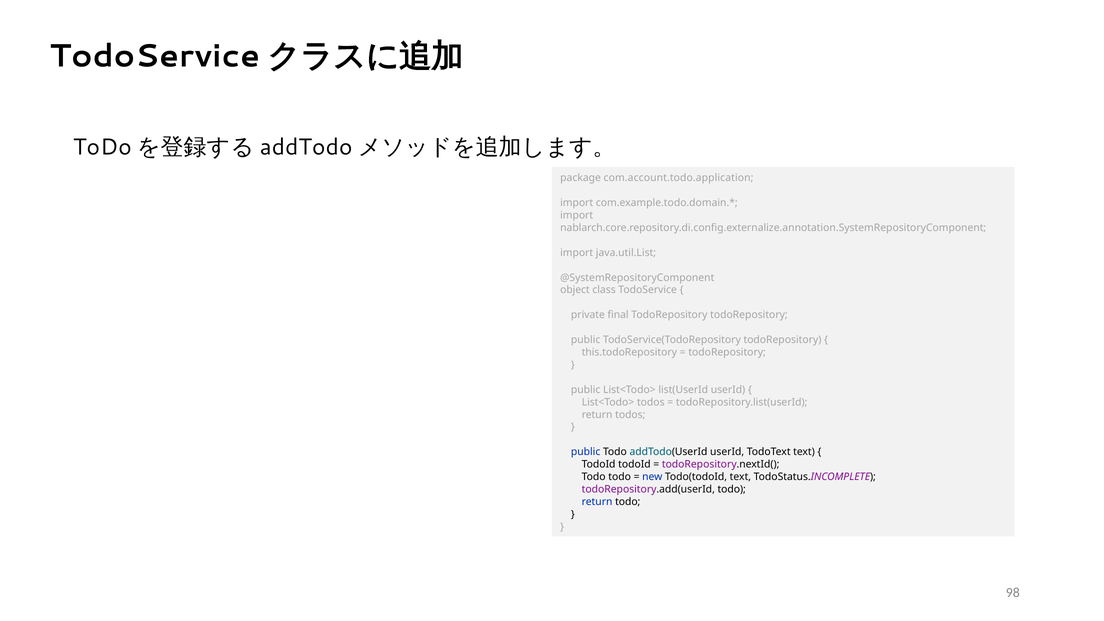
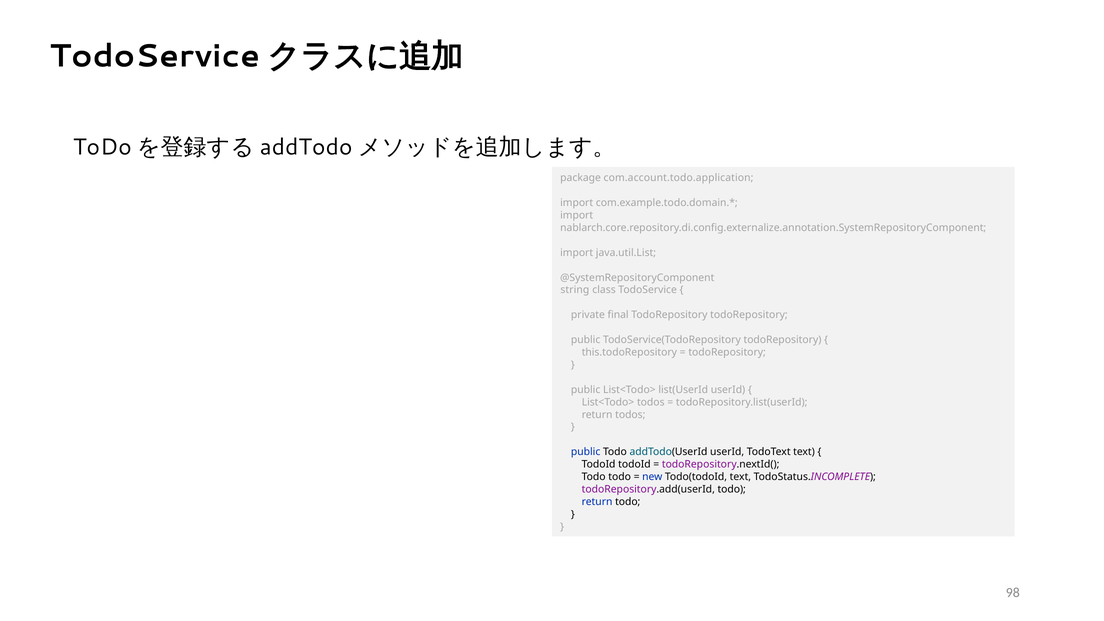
object: object -> string (575, 290)
